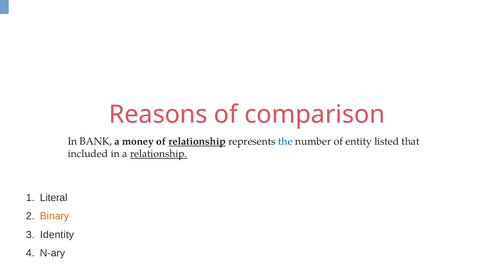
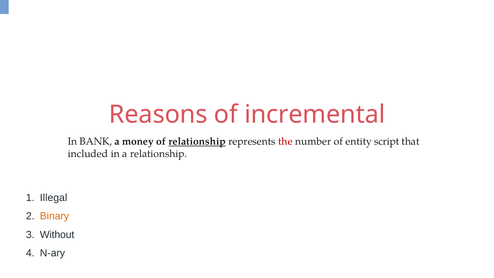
comparison: comparison -> incremental (315, 114)
the colour: blue -> red (285, 141)
listed: listed -> script (387, 141)
relationship underline: present -> none (159, 154)
Literal: Literal -> Illegal (54, 198)
Identity: Identity -> Without (57, 235)
